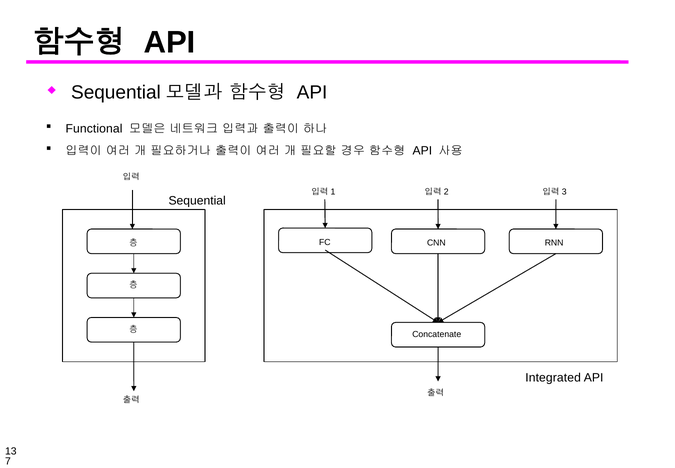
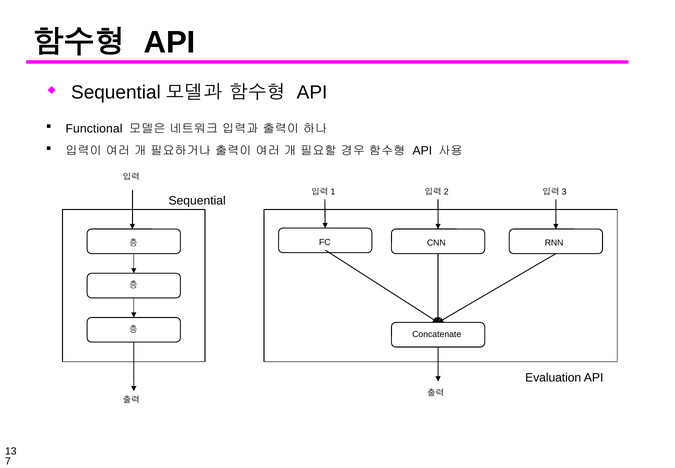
Integrated: Integrated -> Evaluation (553, 377)
